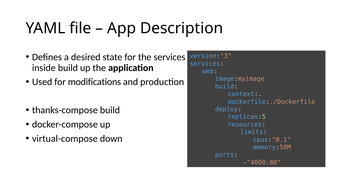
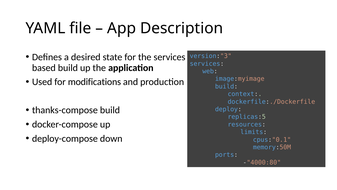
inside: inside -> based (44, 68)
virtual-compose: virtual-compose -> deploy-compose (65, 138)
